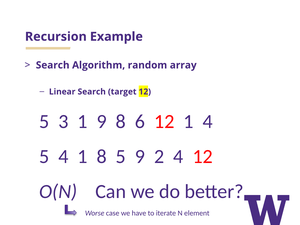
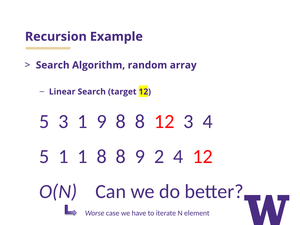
9 8 6: 6 -> 8 (140, 122)
12 1: 1 -> 3 (189, 122)
5 4: 4 -> 1 (63, 157)
1 8 5: 5 -> 8 (121, 157)
